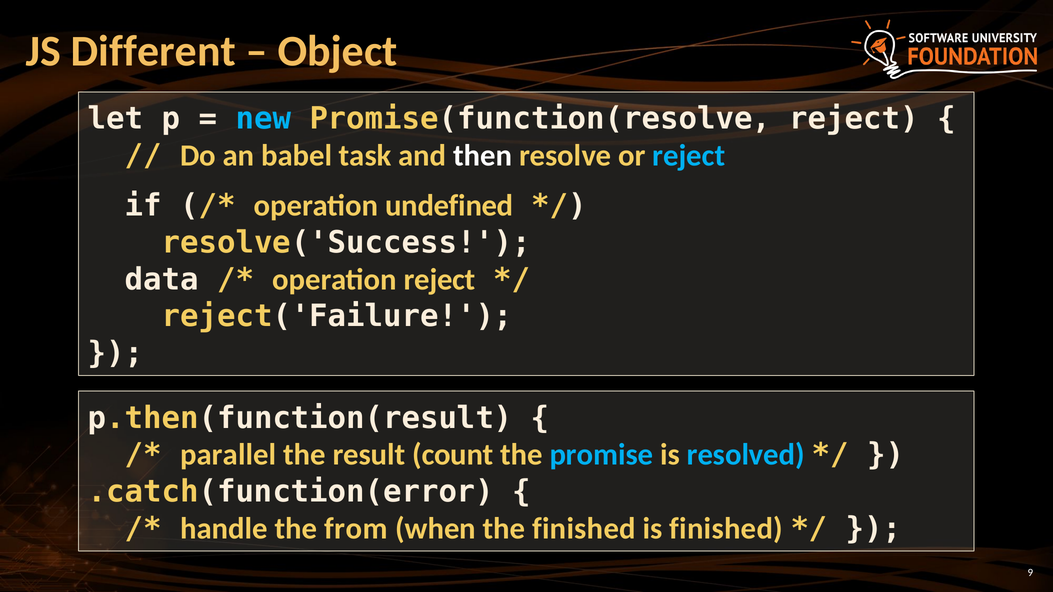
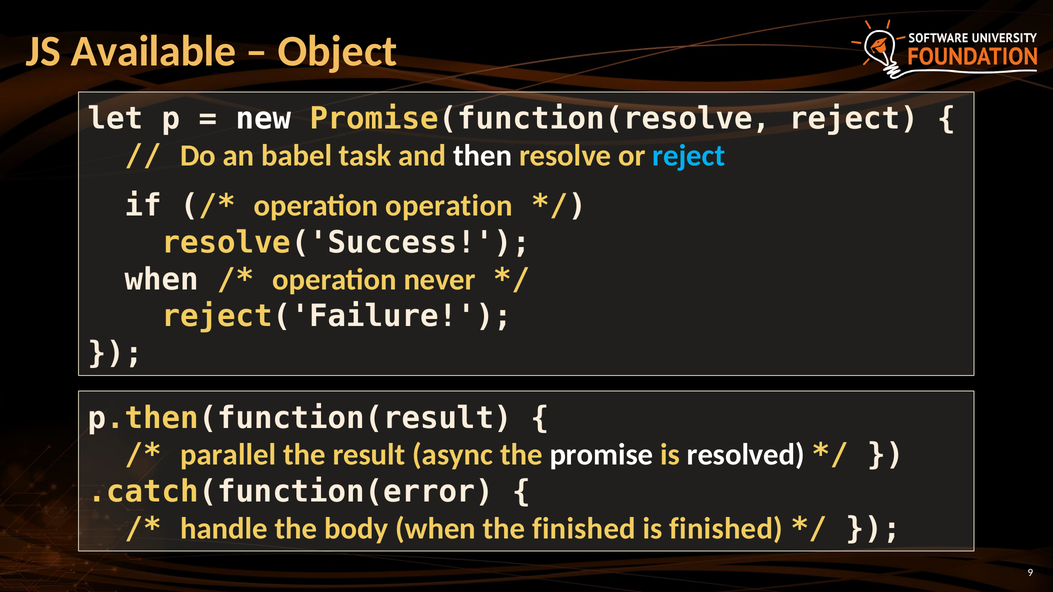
Different: Different -> Available (153, 51)
new colour: light blue -> white (263, 119)
operation undefined: undefined -> operation (449, 206)
data: data -> when (162, 280)
operation reject: reject -> never (440, 280)
count: count -> async (453, 455)
promise colour: light blue -> white (601, 455)
resolved colour: light blue -> white (746, 455)
from: from -> body (356, 529)
